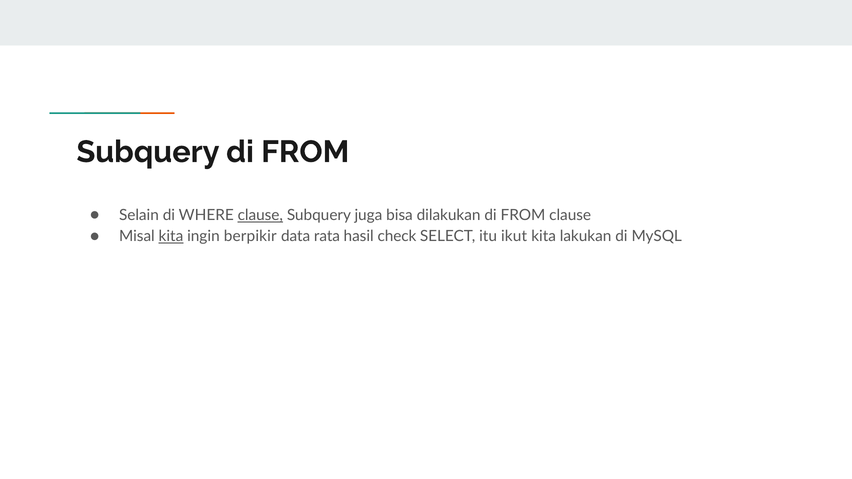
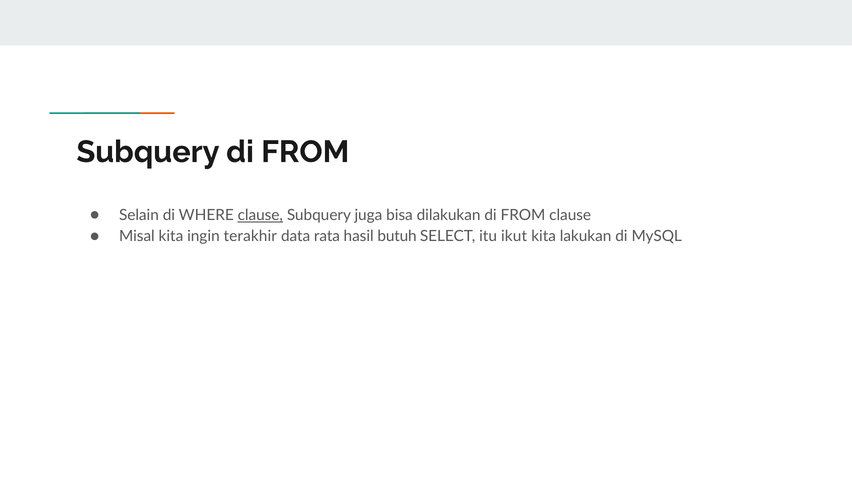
kita underline: present -> none (171, 237)
berpikir: berpikir -> terakhir (250, 237)
check: check -> butuh (397, 237)
